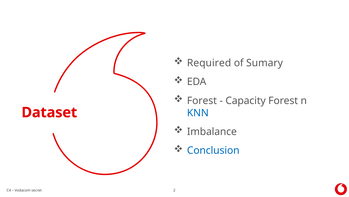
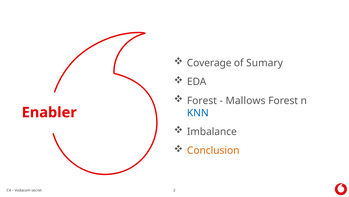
Required: Required -> Coverage (209, 63)
Capacity: Capacity -> Mallows (246, 100)
Dataset: Dataset -> Enabler (49, 112)
Conclusion colour: blue -> orange (213, 150)
